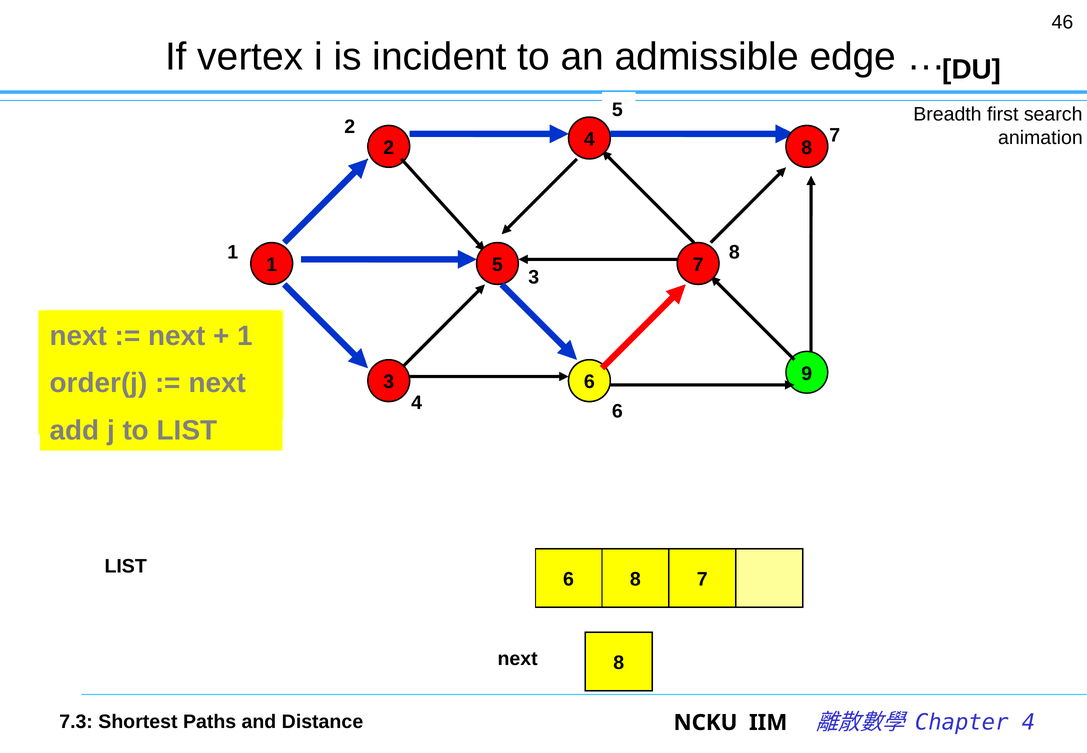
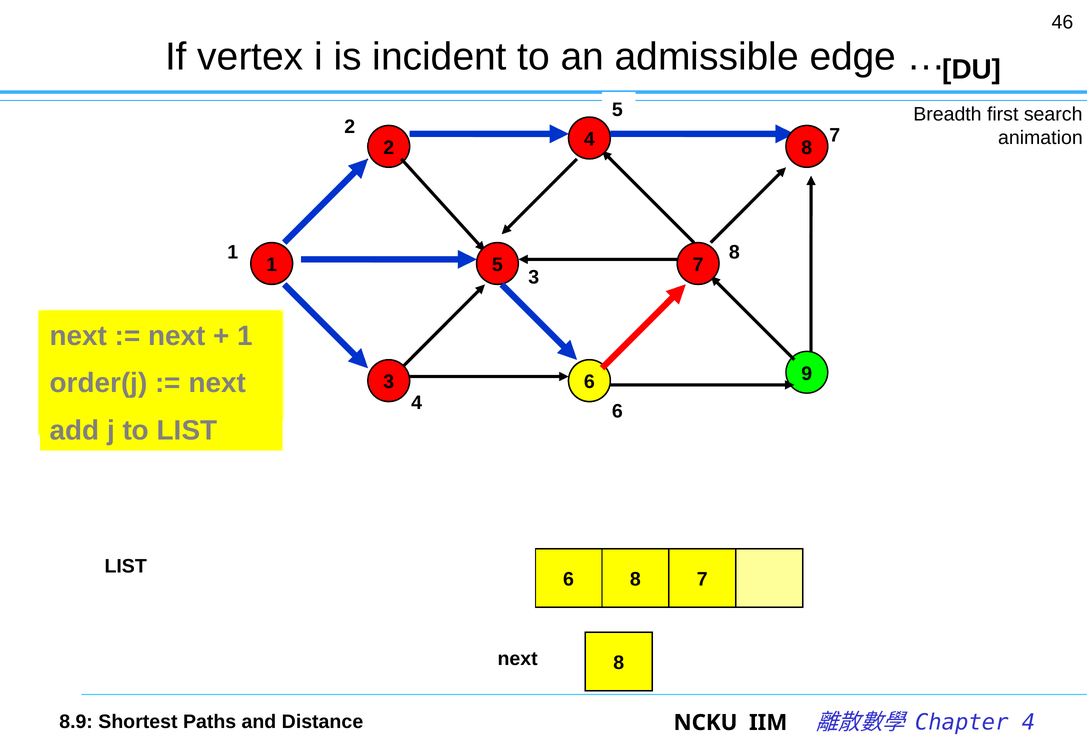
7.3: 7.3 -> 8.9 (76, 721)
